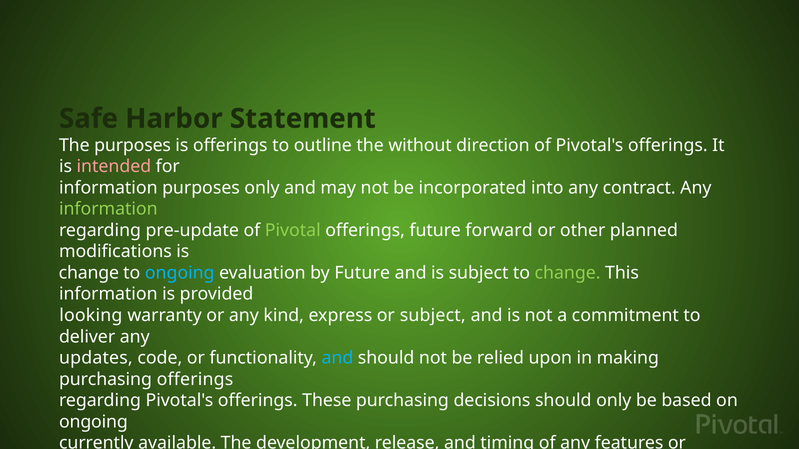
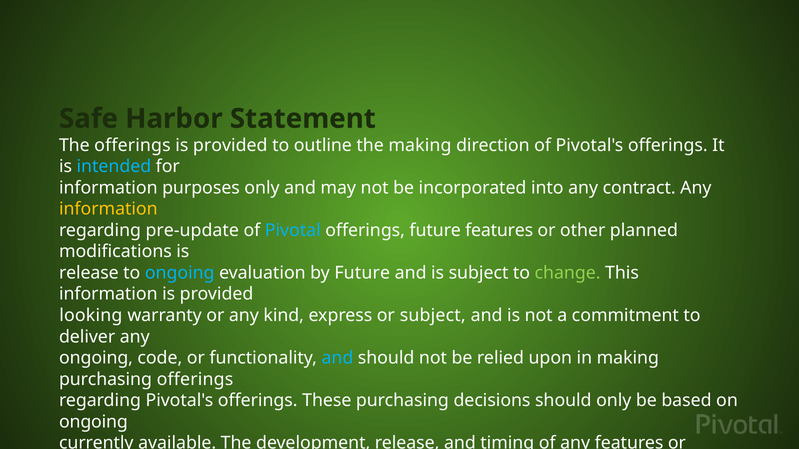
The purposes: purposes -> offerings (132, 145)
offerings: offerings -> provided (230, 145)
the without: without -> making (420, 145)
intended colour: pink -> light blue (114, 167)
information colour: light green -> yellow (108, 209)
Pivotal colour: light green -> light blue (293, 231)
future forward: forward -> features (499, 231)
change: change -> release (89, 273)
updates: updates -> ongoing (96, 358)
